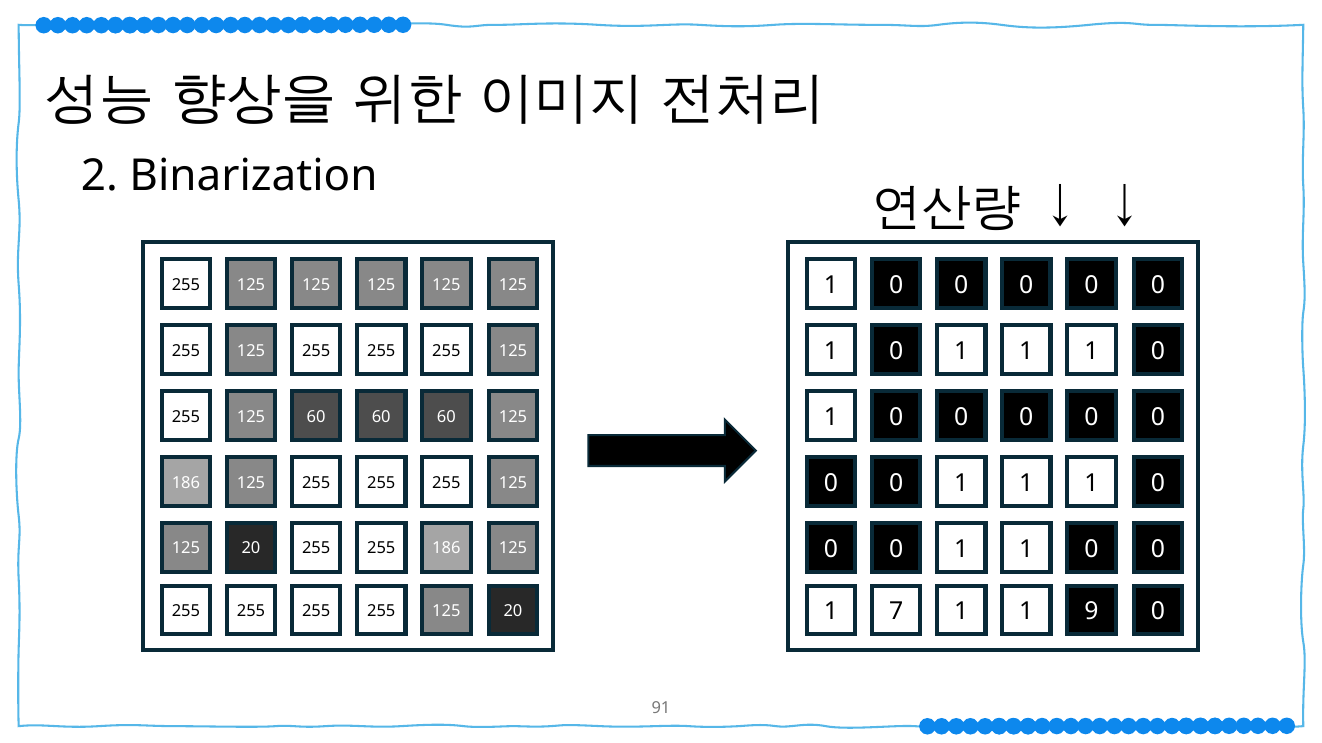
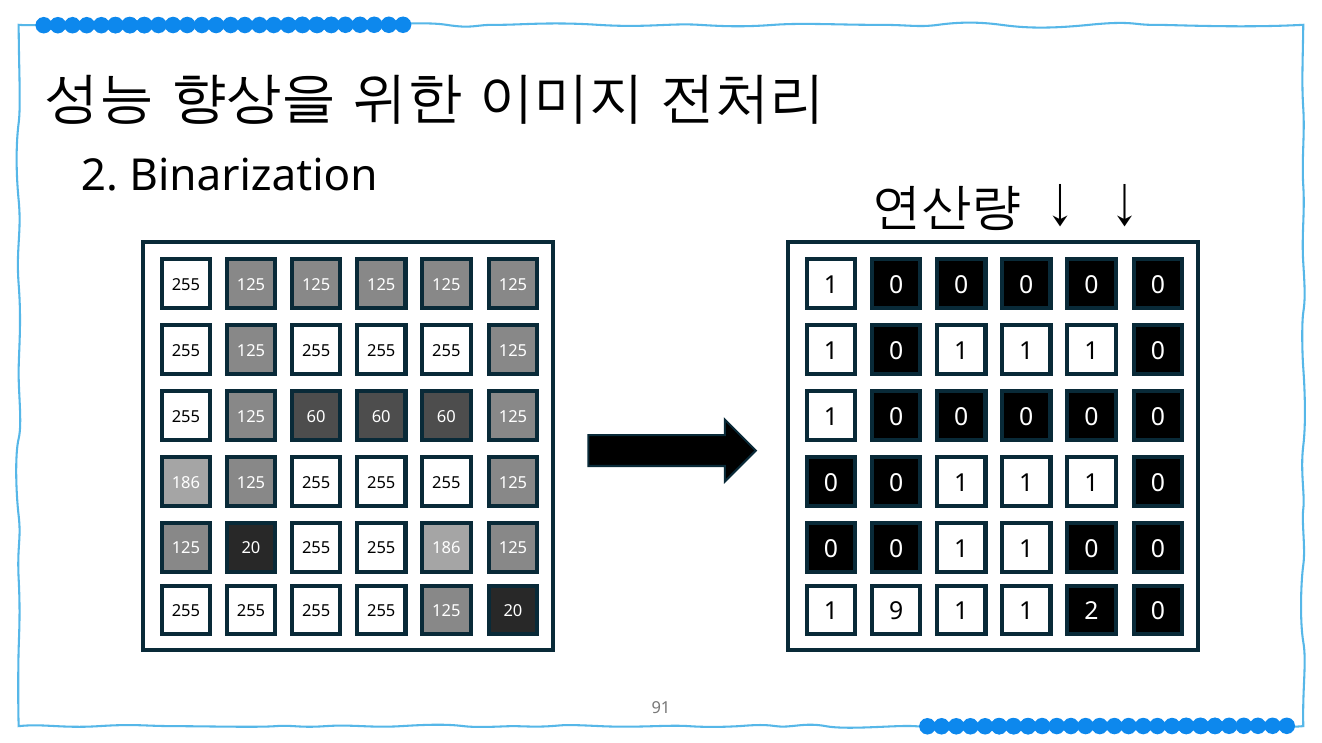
7: 7 -> 9 (896, 612)
1 9: 9 -> 2 (1091, 612)
